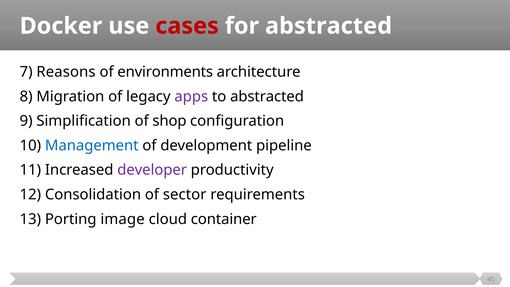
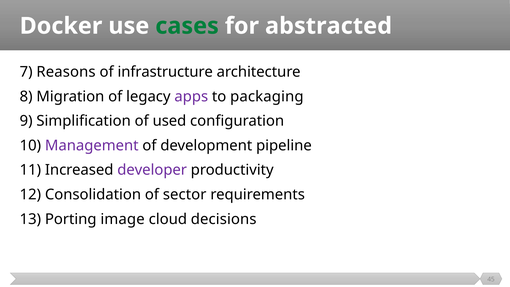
cases colour: red -> green (187, 26)
environments: environments -> infrastructure (165, 72)
to abstracted: abstracted -> packaging (267, 96)
shop: shop -> used (169, 121)
Management colour: blue -> purple (92, 145)
container: container -> decisions (224, 219)
